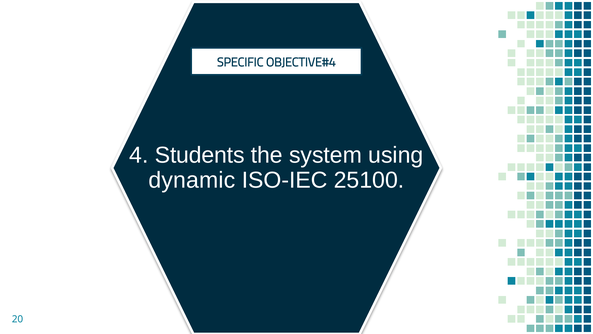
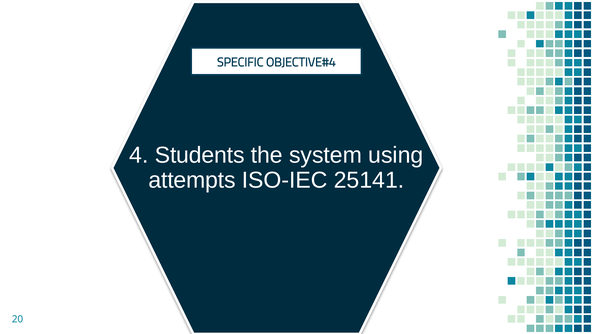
dynamic: dynamic -> attempts (192, 180)
25100: 25100 -> 25141 (369, 180)
